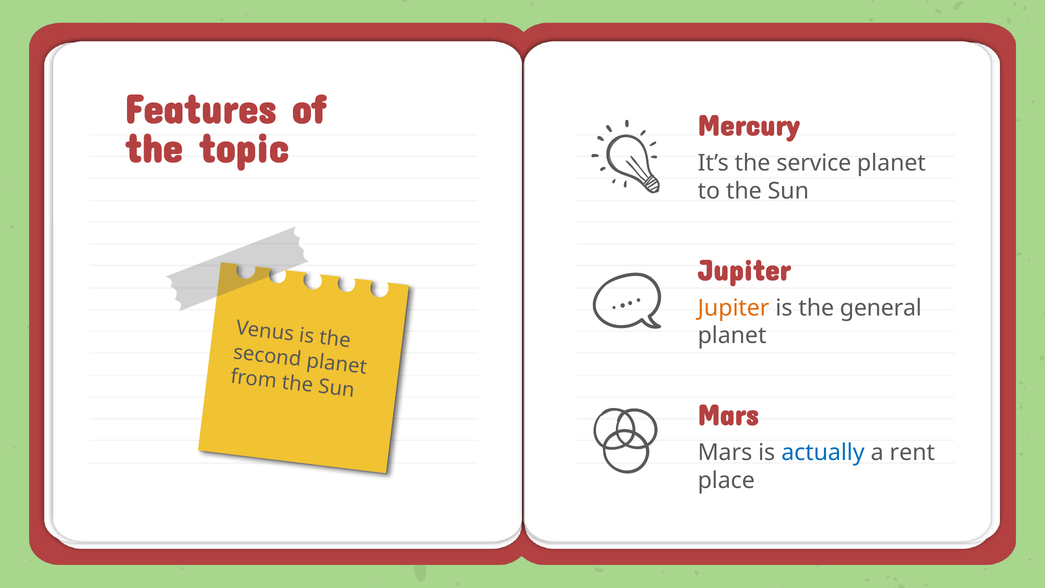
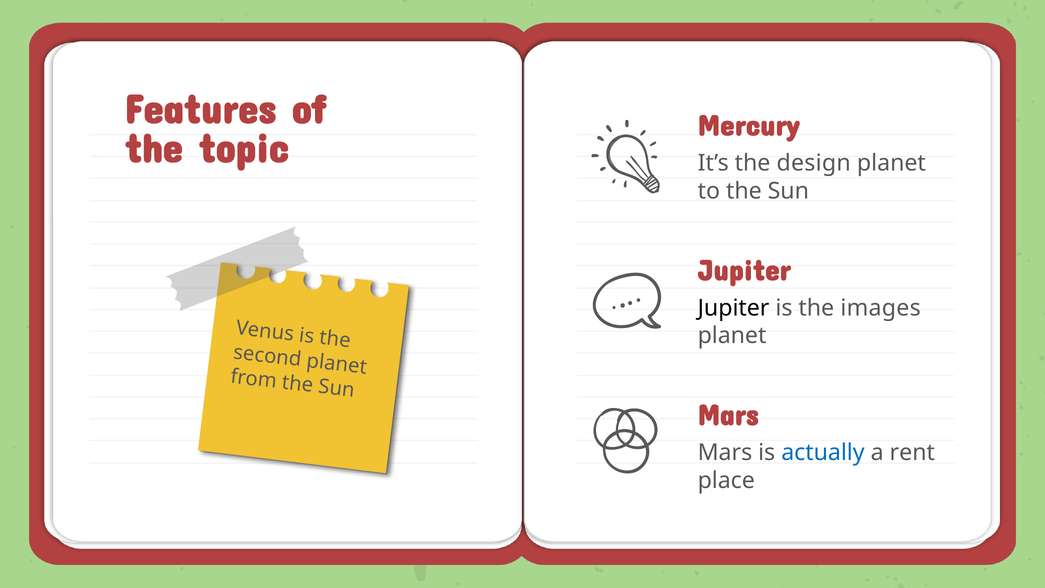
service: service -> design (814, 163)
Jupiter colour: orange -> black (734, 308)
general: general -> images (881, 308)
